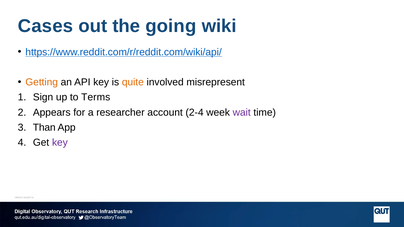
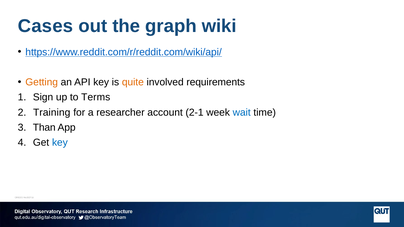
going: going -> graph (171, 26)
misrepresent: misrepresent -> requirements (216, 82)
Appears: Appears -> Training (52, 113)
2-4: 2-4 -> 2-1 (195, 113)
wait colour: purple -> blue (242, 113)
key colour: purple -> blue (60, 143)
